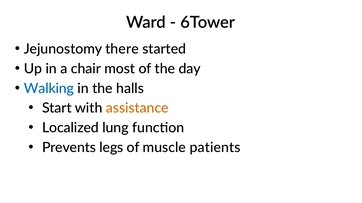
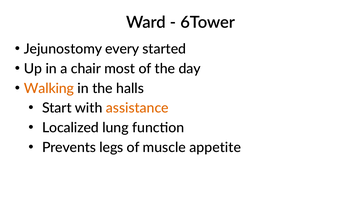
there: there -> every (122, 49)
Walking colour: blue -> orange (49, 89)
patients: patients -> appetite (215, 148)
